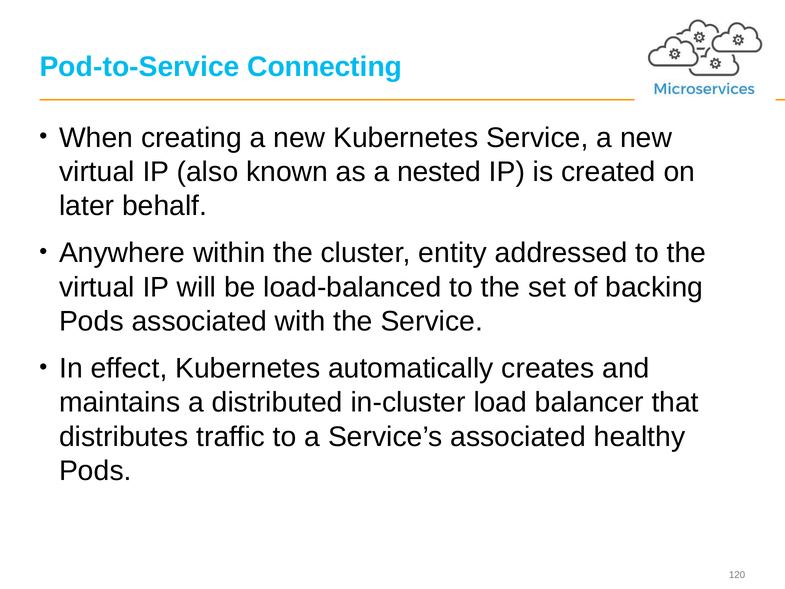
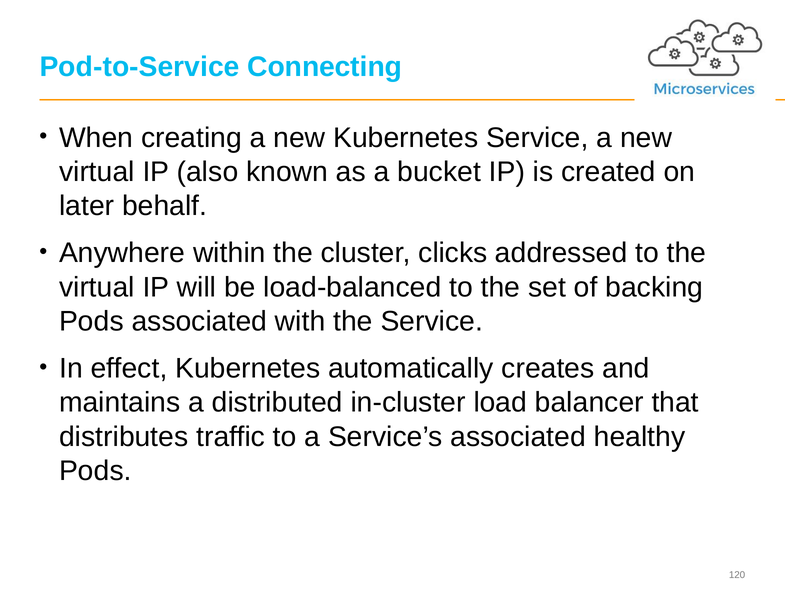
nested: nested -> bucket (439, 172)
entity: entity -> clicks (453, 253)
